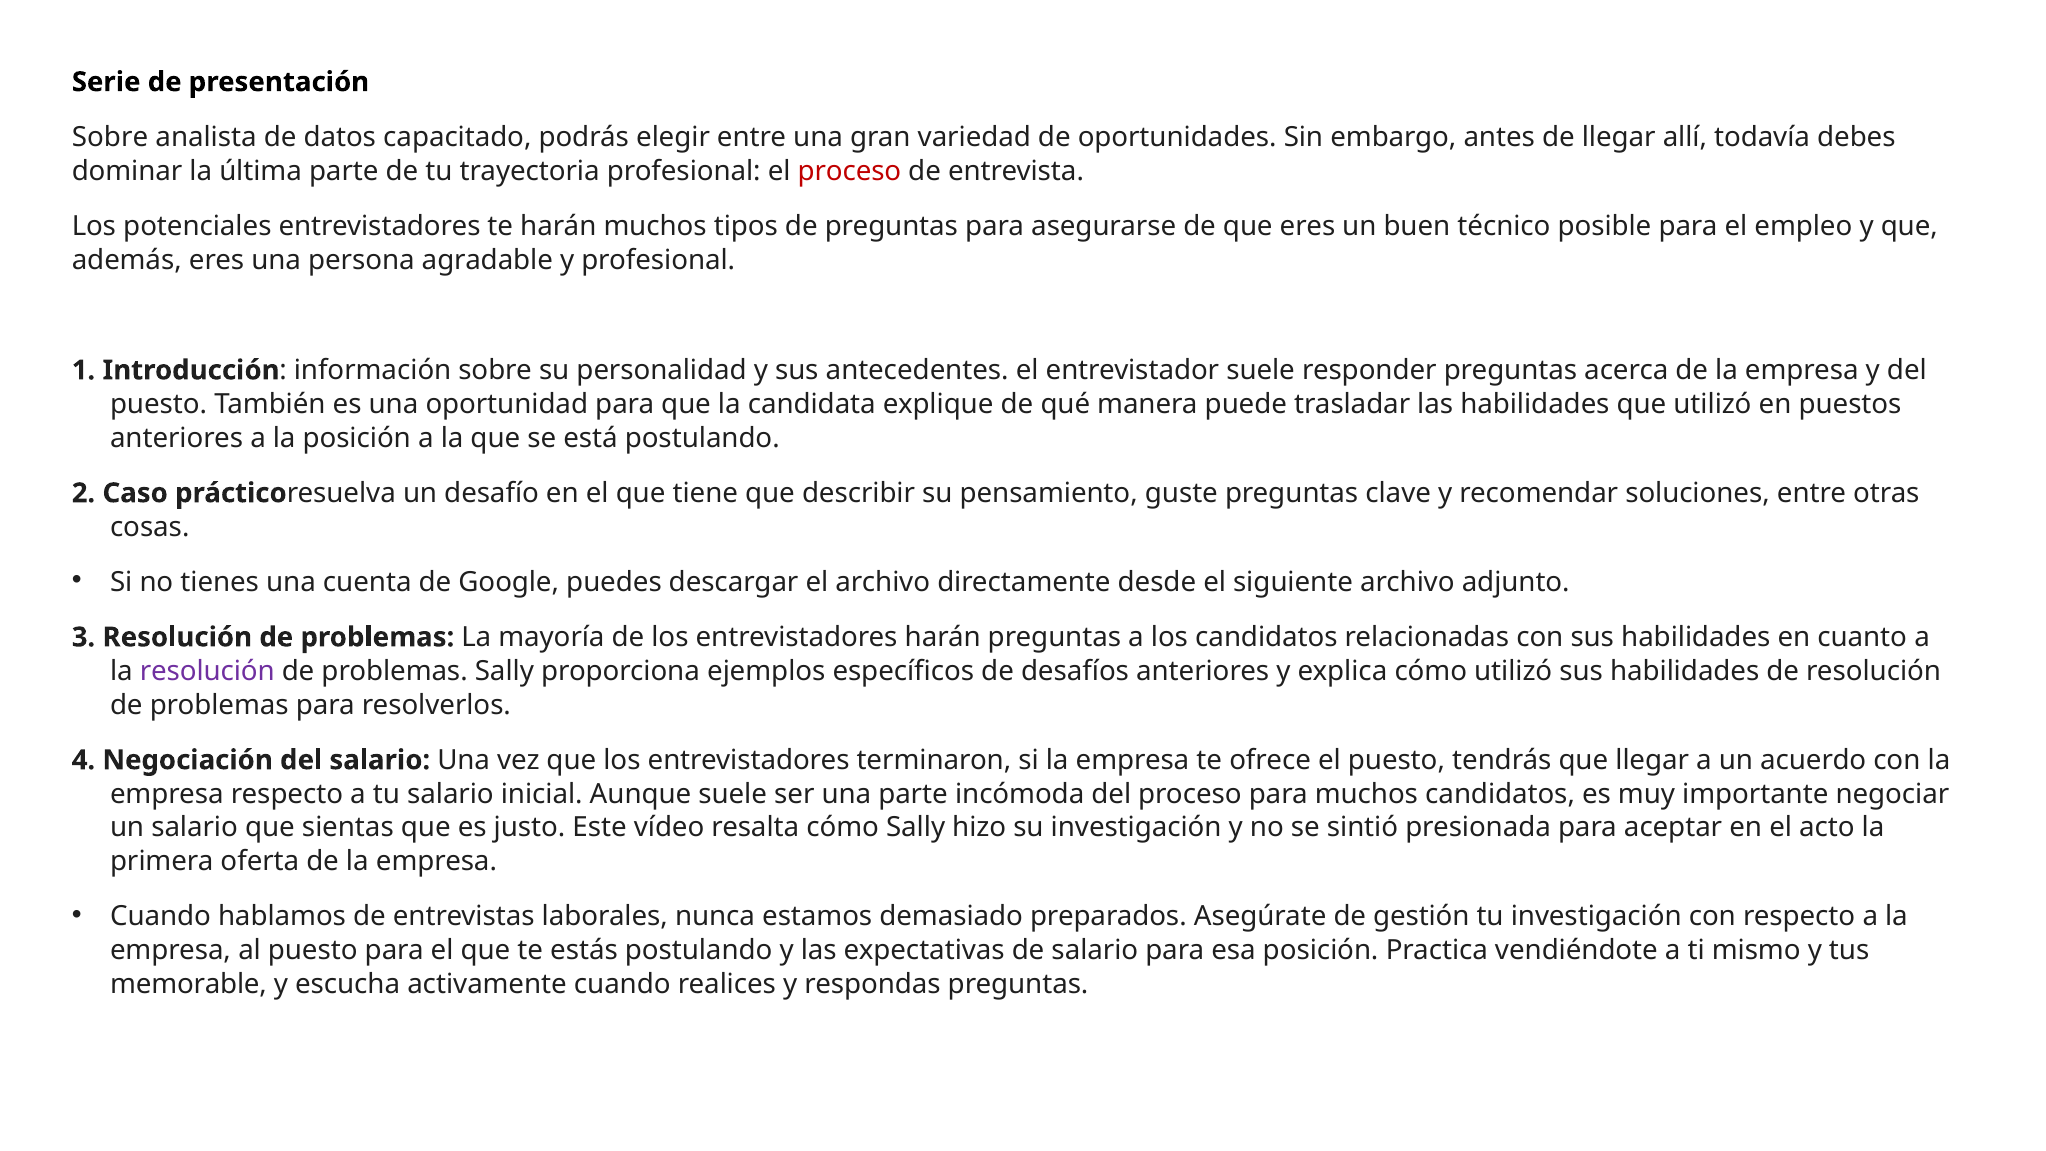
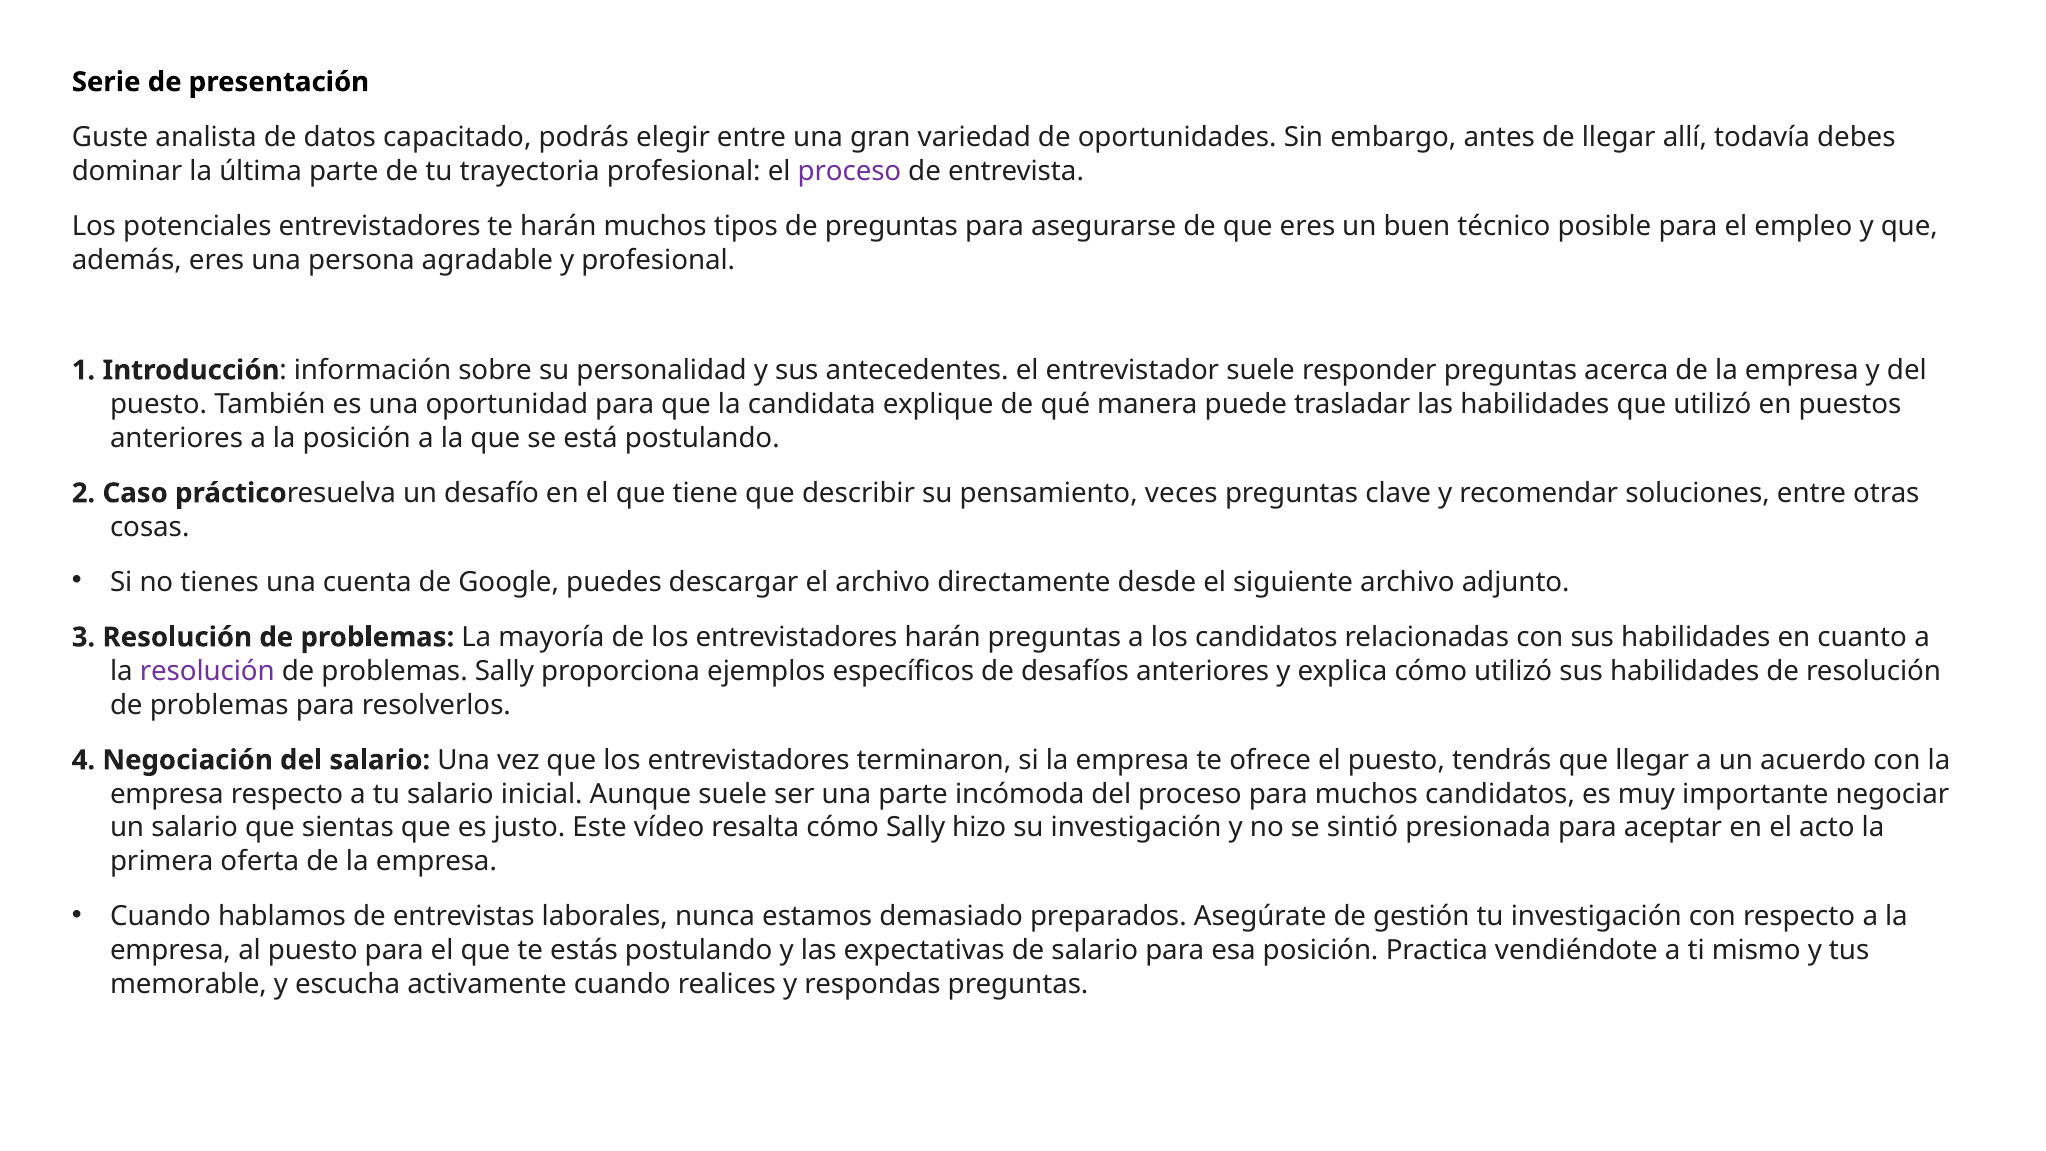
Sobre: Sobre -> Guste (110, 137)
proceso colour: red -> purple (849, 171)
guste: guste -> veces (1181, 493)
